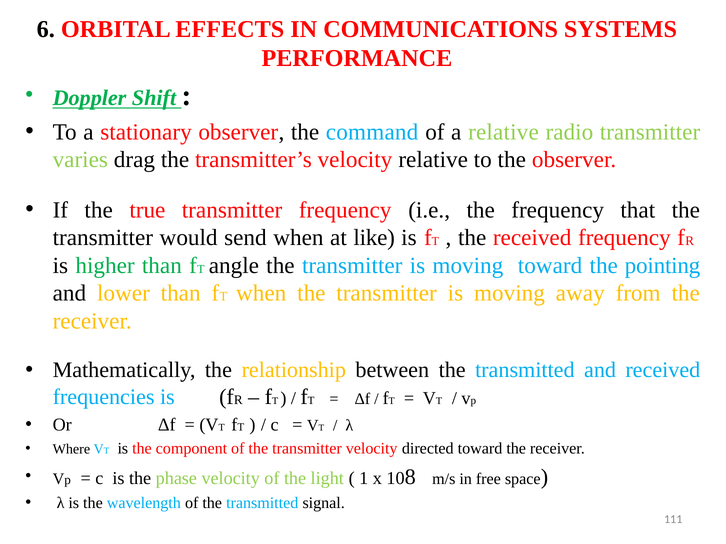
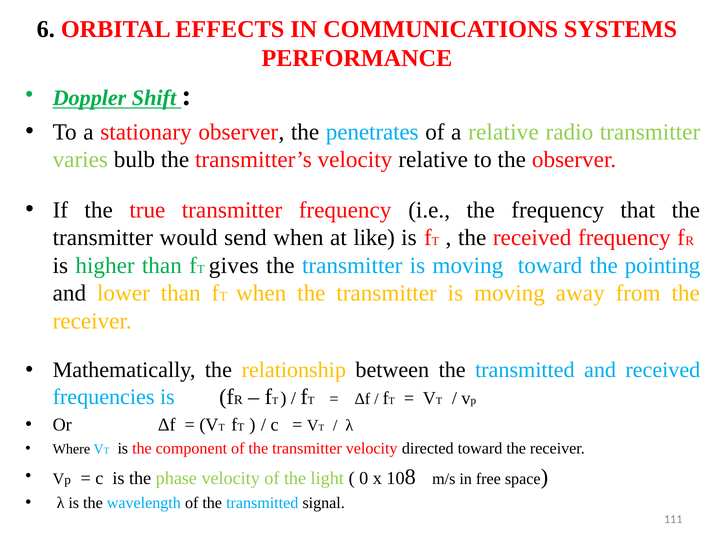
command: command -> penetrates (372, 132)
drag: drag -> bulb (134, 160)
angle: angle -> gives (234, 266)
1: 1 -> 0 (364, 479)
